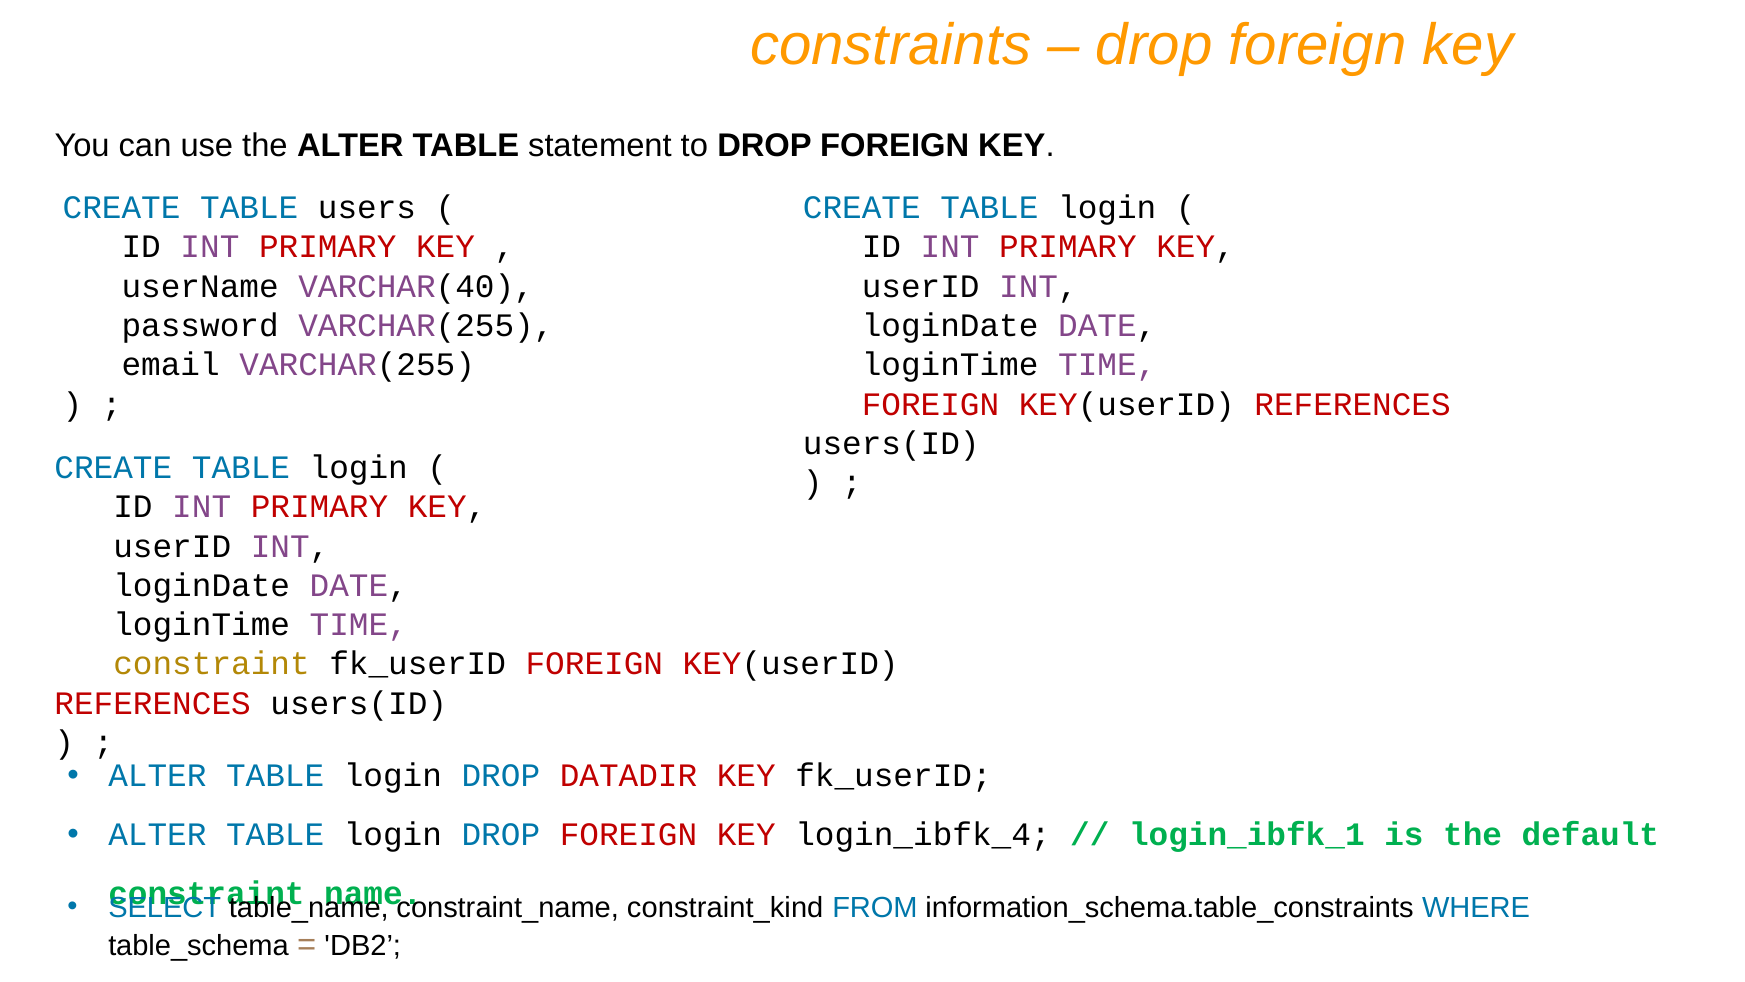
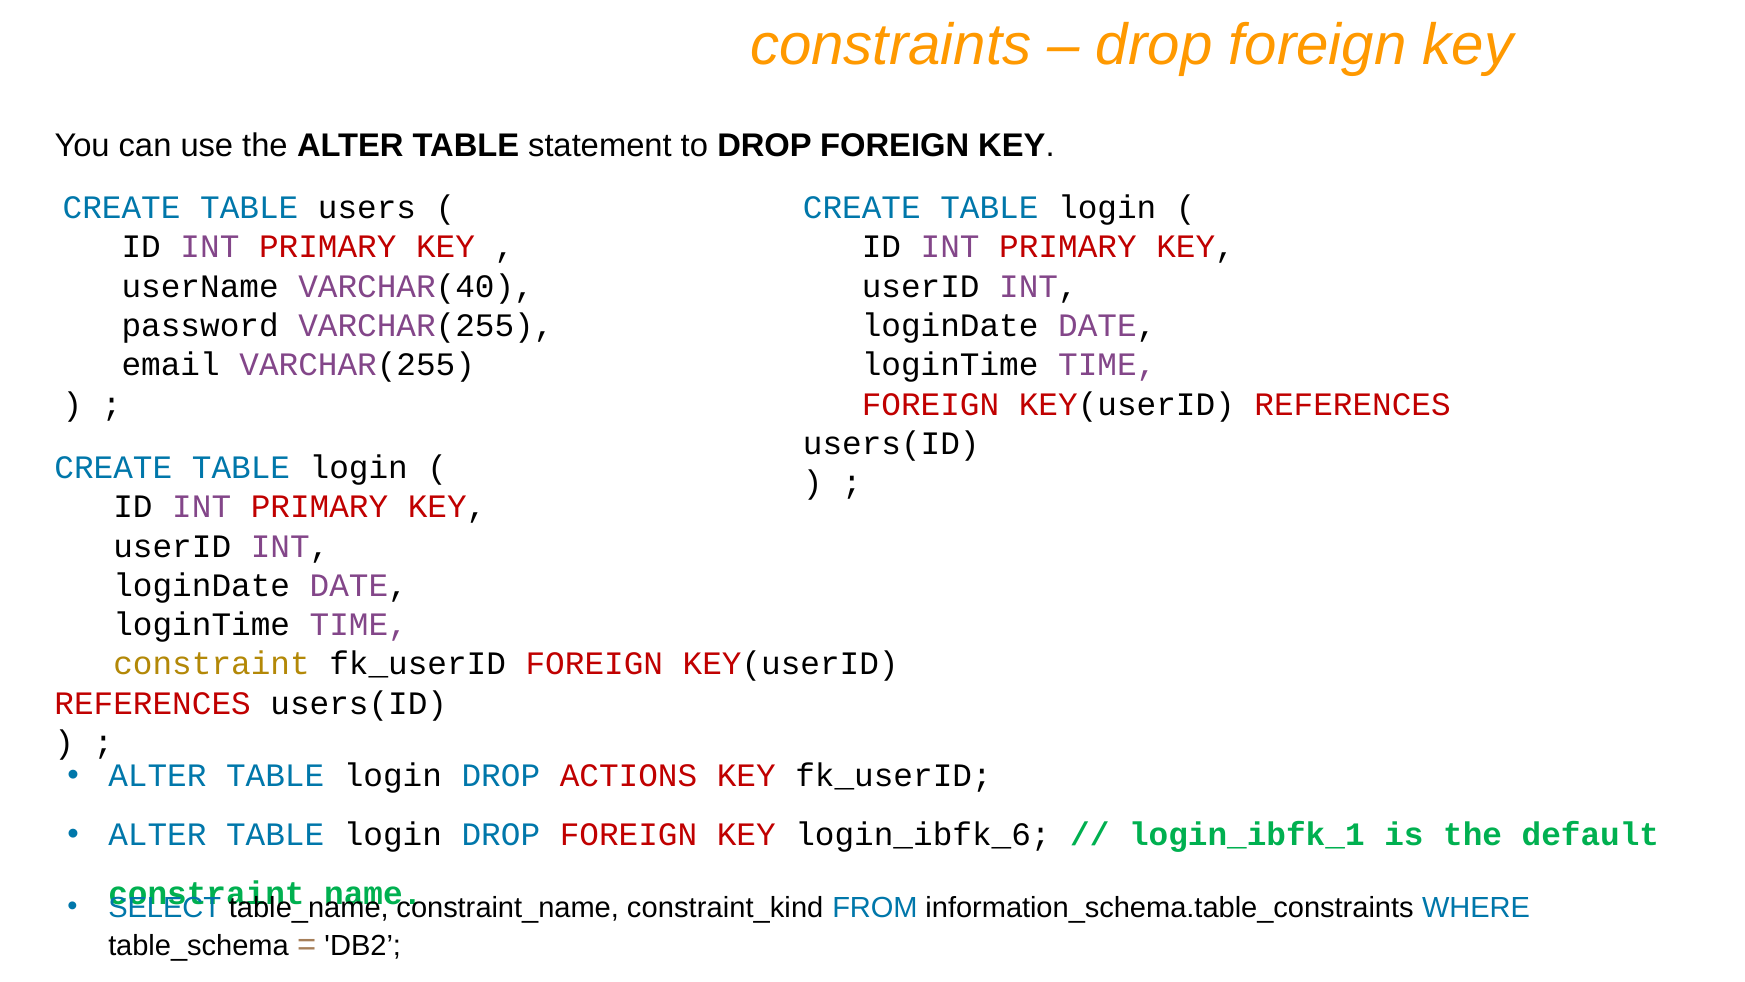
DATADIR: DATADIR -> ACTIONS (628, 776)
login_ibfk_4: login_ibfk_4 -> login_ibfk_6 (923, 835)
